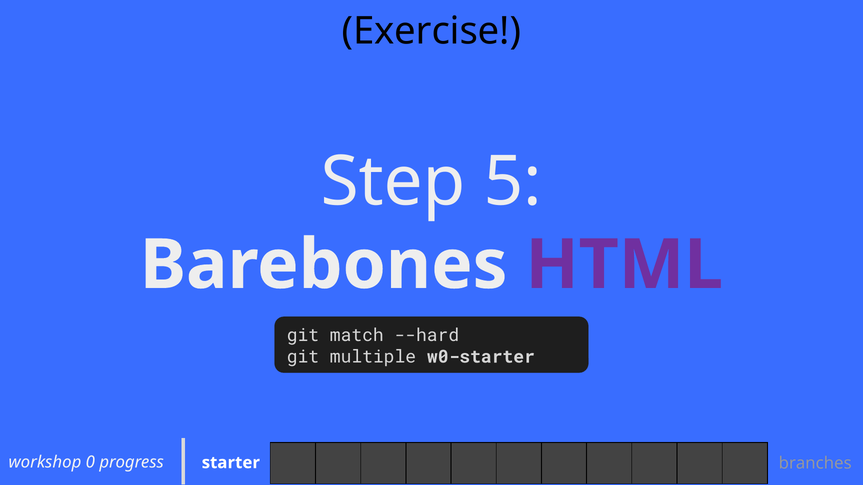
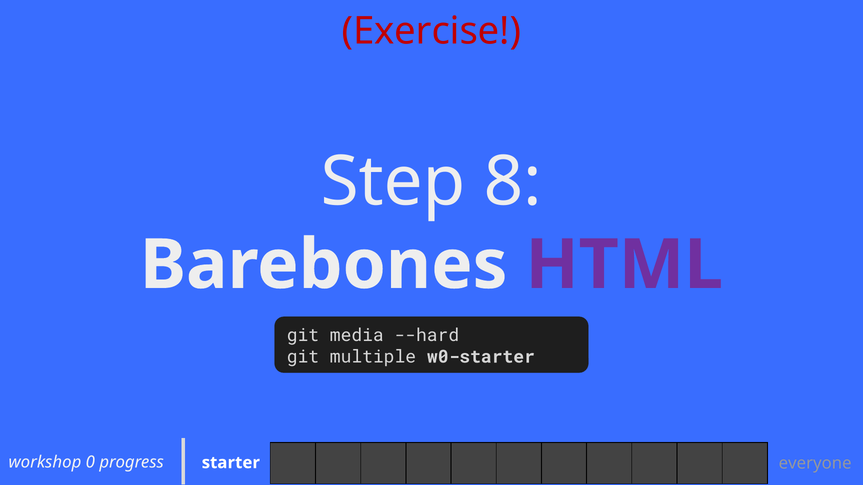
Exercise colour: black -> red (431, 31)
5: 5 -> 8 (513, 182)
match: match -> media (357, 335)
branches: branches -> everyone (815, 463)
